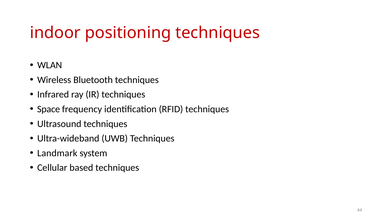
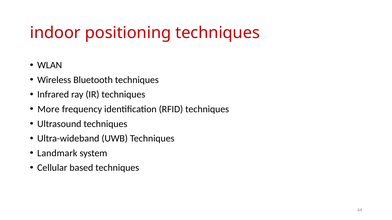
Space: Space -> More (48, 109)
